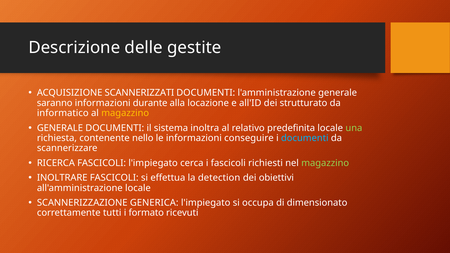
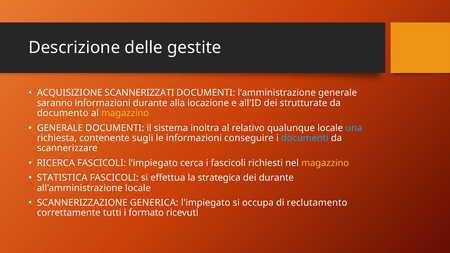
strutturato: strutturato -> strutturate (303, 103)
informatico: informatico -> documento (63, 113)
predefinita: predefinita -> qualunque (291, 128)
una colour: light green -> light blue (354, 128)
nello: nello -> sugli (143, 138)
magazzino colour: light green -> yellow (325, 163)
INOLTRARE: INOLTRARE -> STATISTICA (62, 178)
detection: detection -> strategica (219, 178)
dei obiettivi: obiettivi -> durante (276, 178)
dimensionato: dimensionato -> reclutamento (317, 203)
